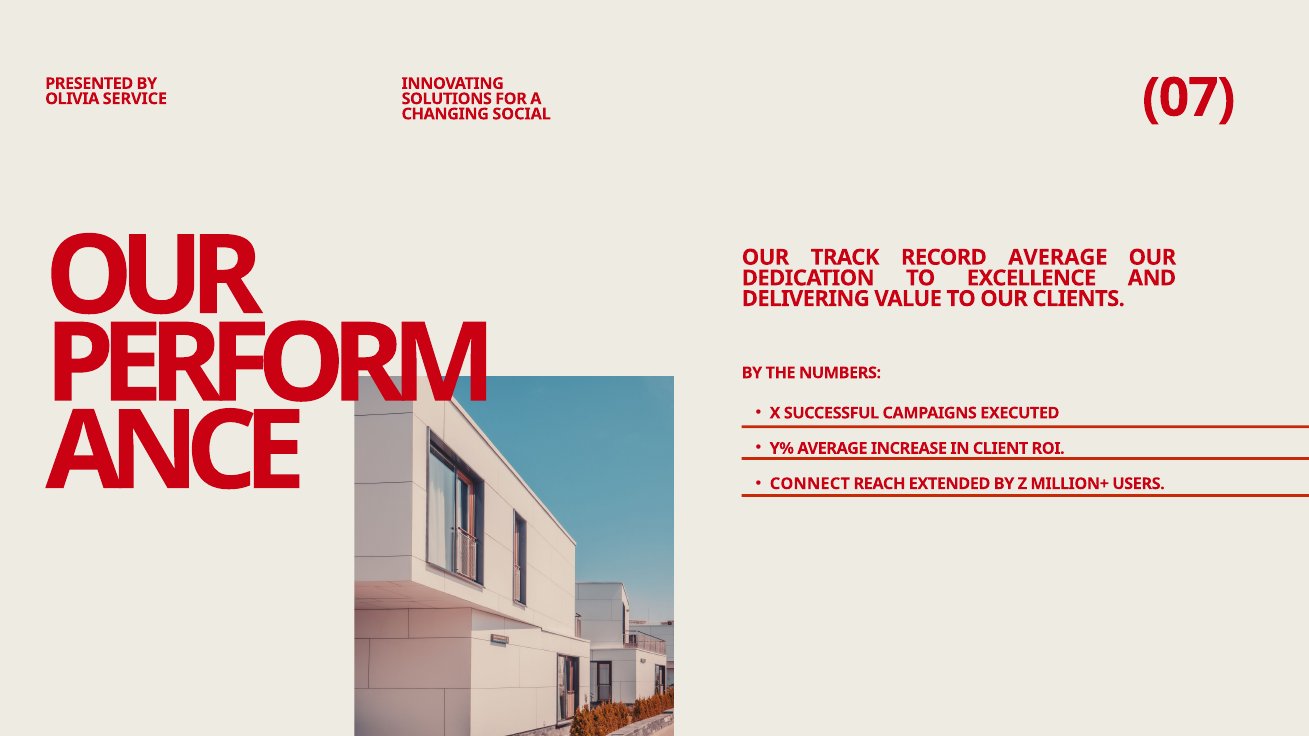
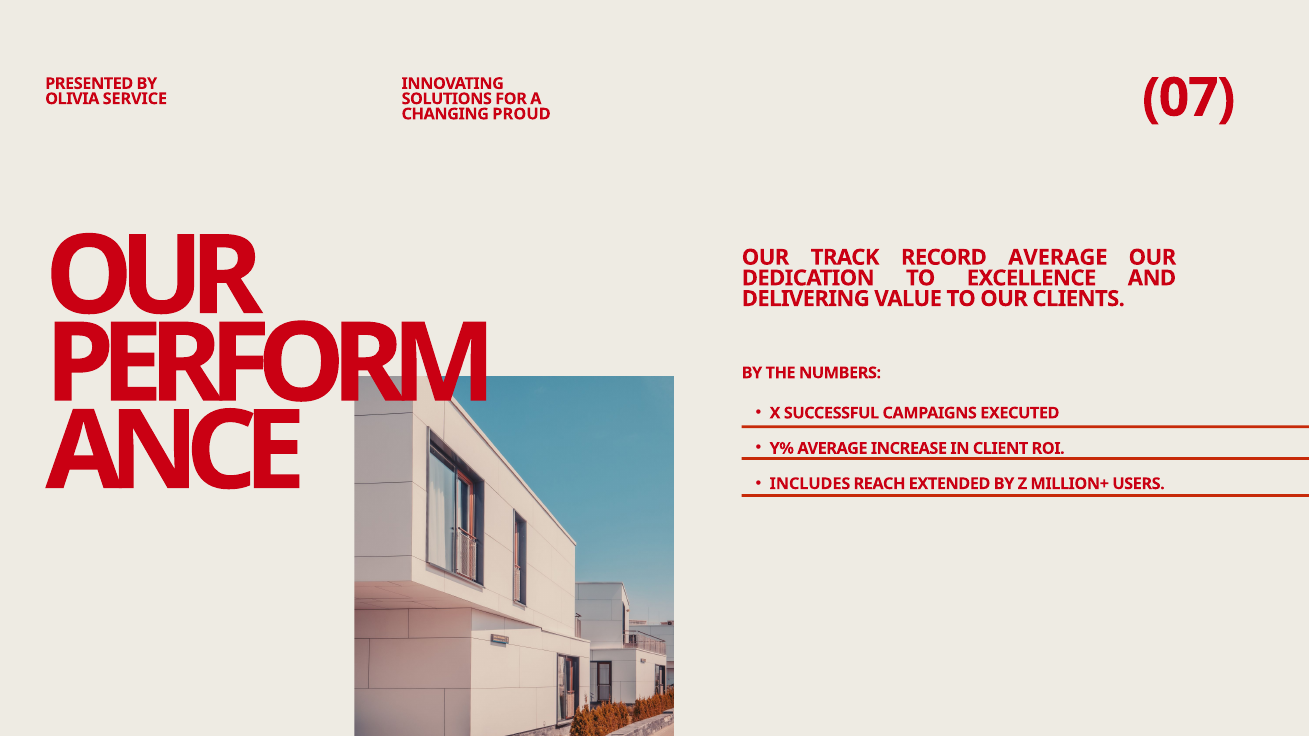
SOCIAL: SOCIAL -> PROUD (522, 114)
CONNECT: CONNECT -> INCLUDES (810, 484)
